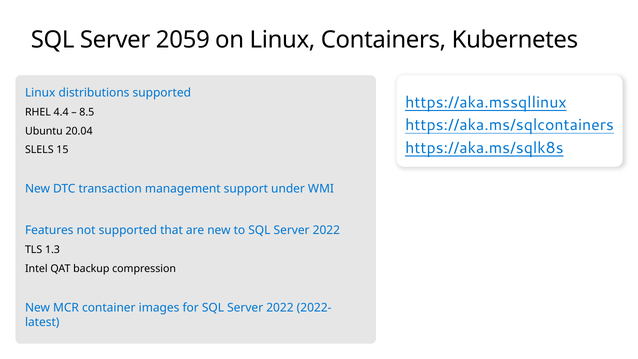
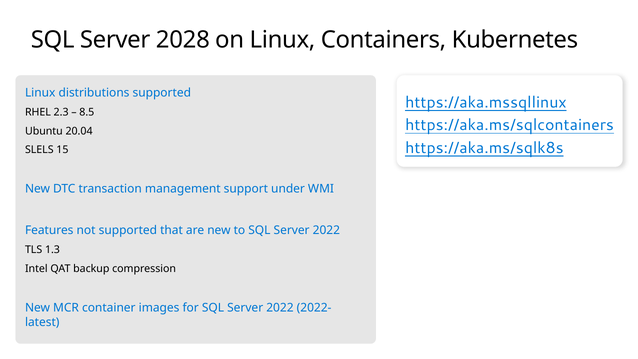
2059: 2059 -> 2028 (183, 40)
4.4: 4.4 -> 2.3 (61, 112)
